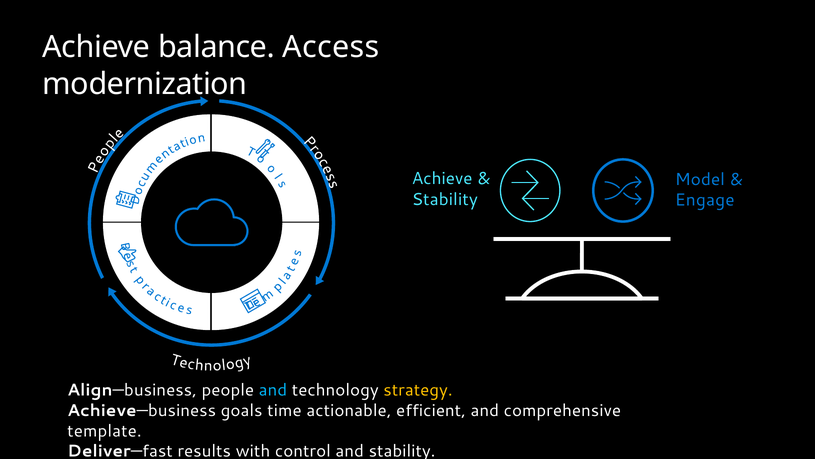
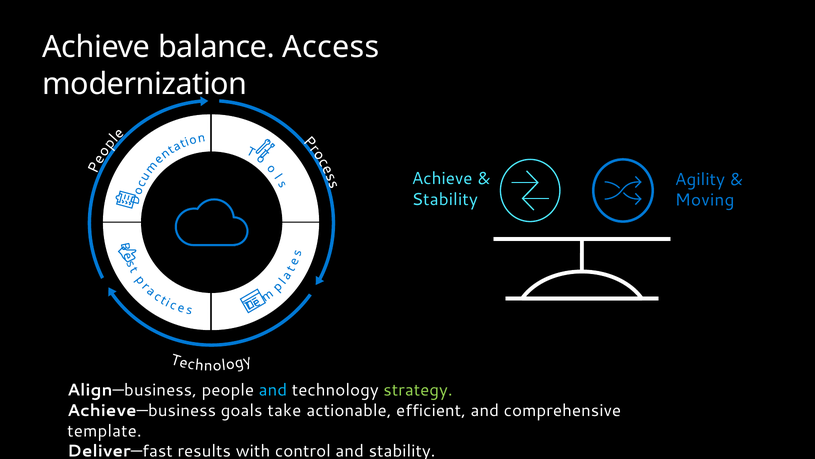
Model: Model -> Agility (700, 179)
Engage: Engage -> Moving (705, 200)
strategy colour: yellow -> light green (418, 390)
time: time -> take (284, 410)
